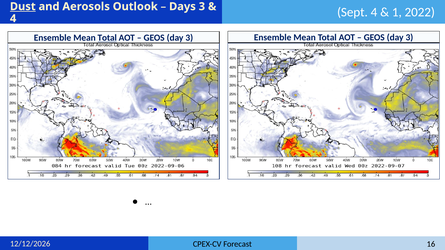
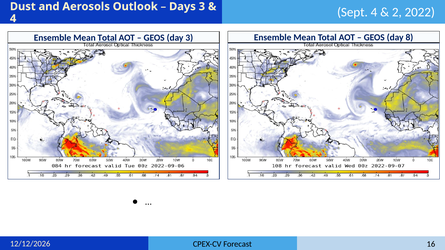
Dust underline: present -> none (23, 7)
1: 1 -> 2 (397, 12)
3: 3 -> 8 (409, 38)
